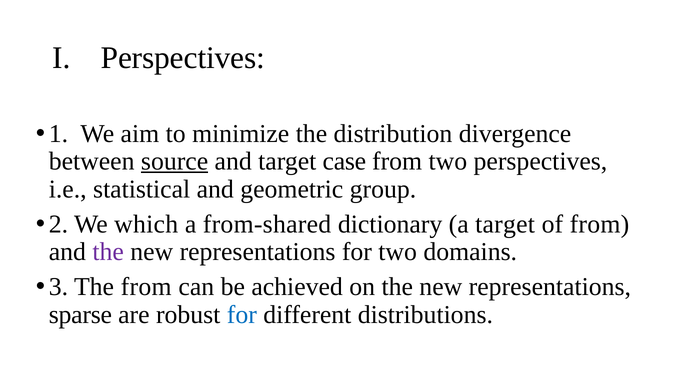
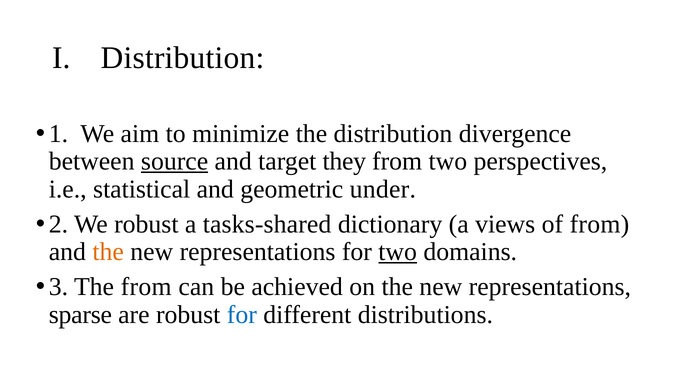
Perspectives: Perspectives -> Distribution (183, 58)
case: case -> they (344, 162)
group: group -> under (383, 189)
We which: which -> robust (146, 224)
from-shared: from-shared -> tasks-shared (267, 224)
a target: target -> views (505, 224)
the colour: purple -> orange (108, 252)
two underline: none -> present (398, 252)
